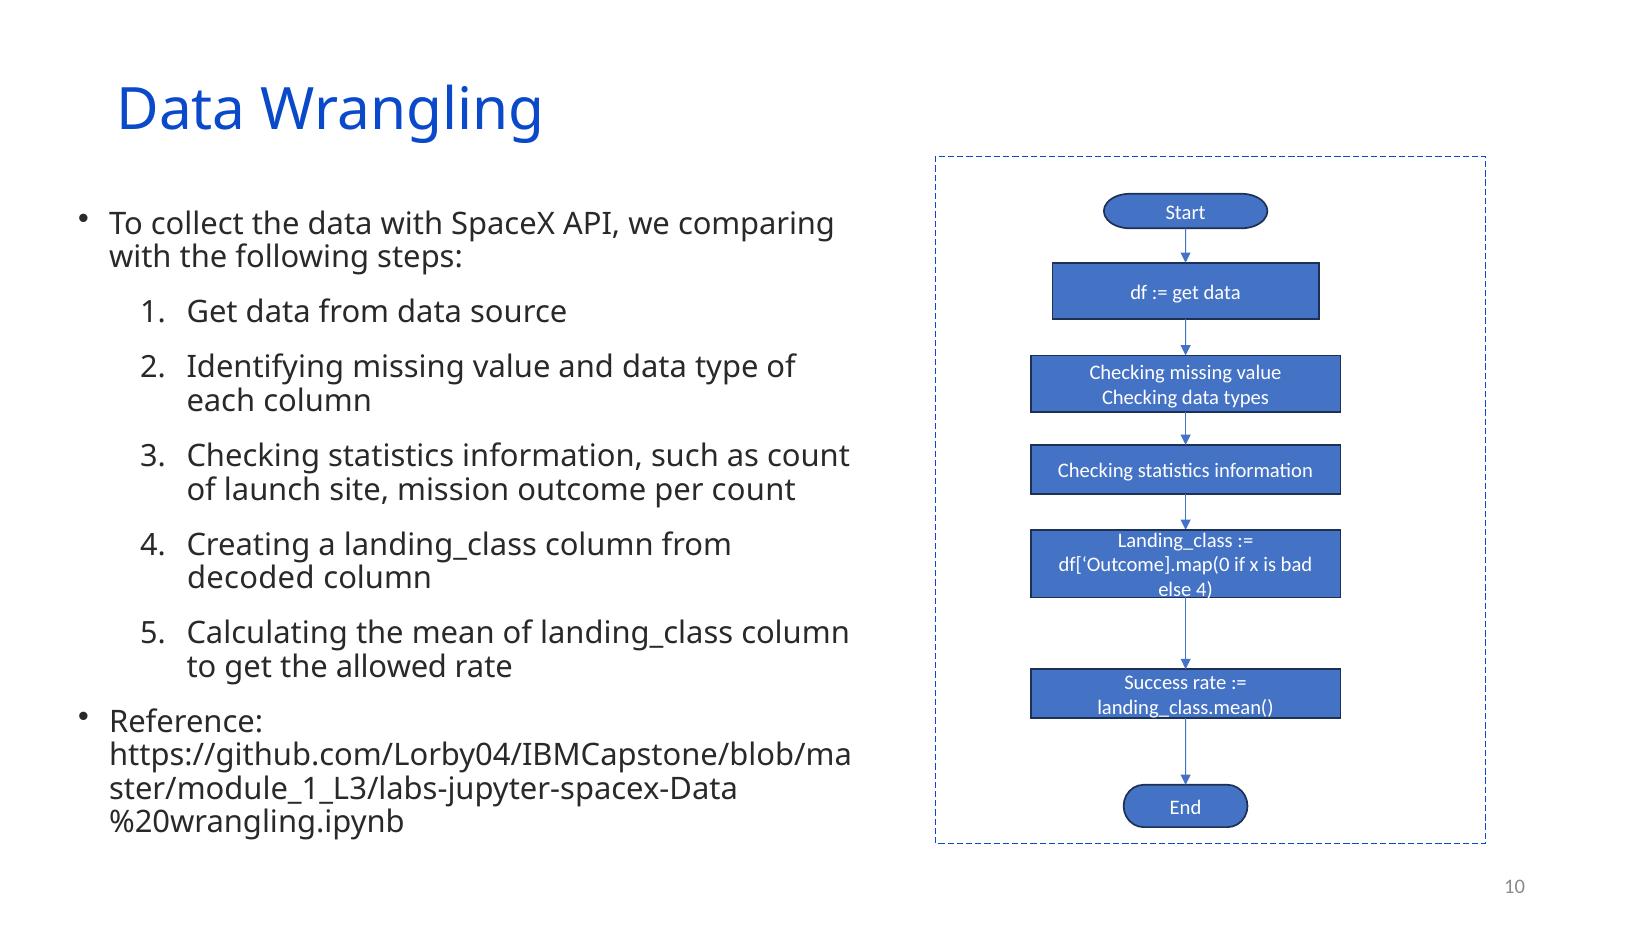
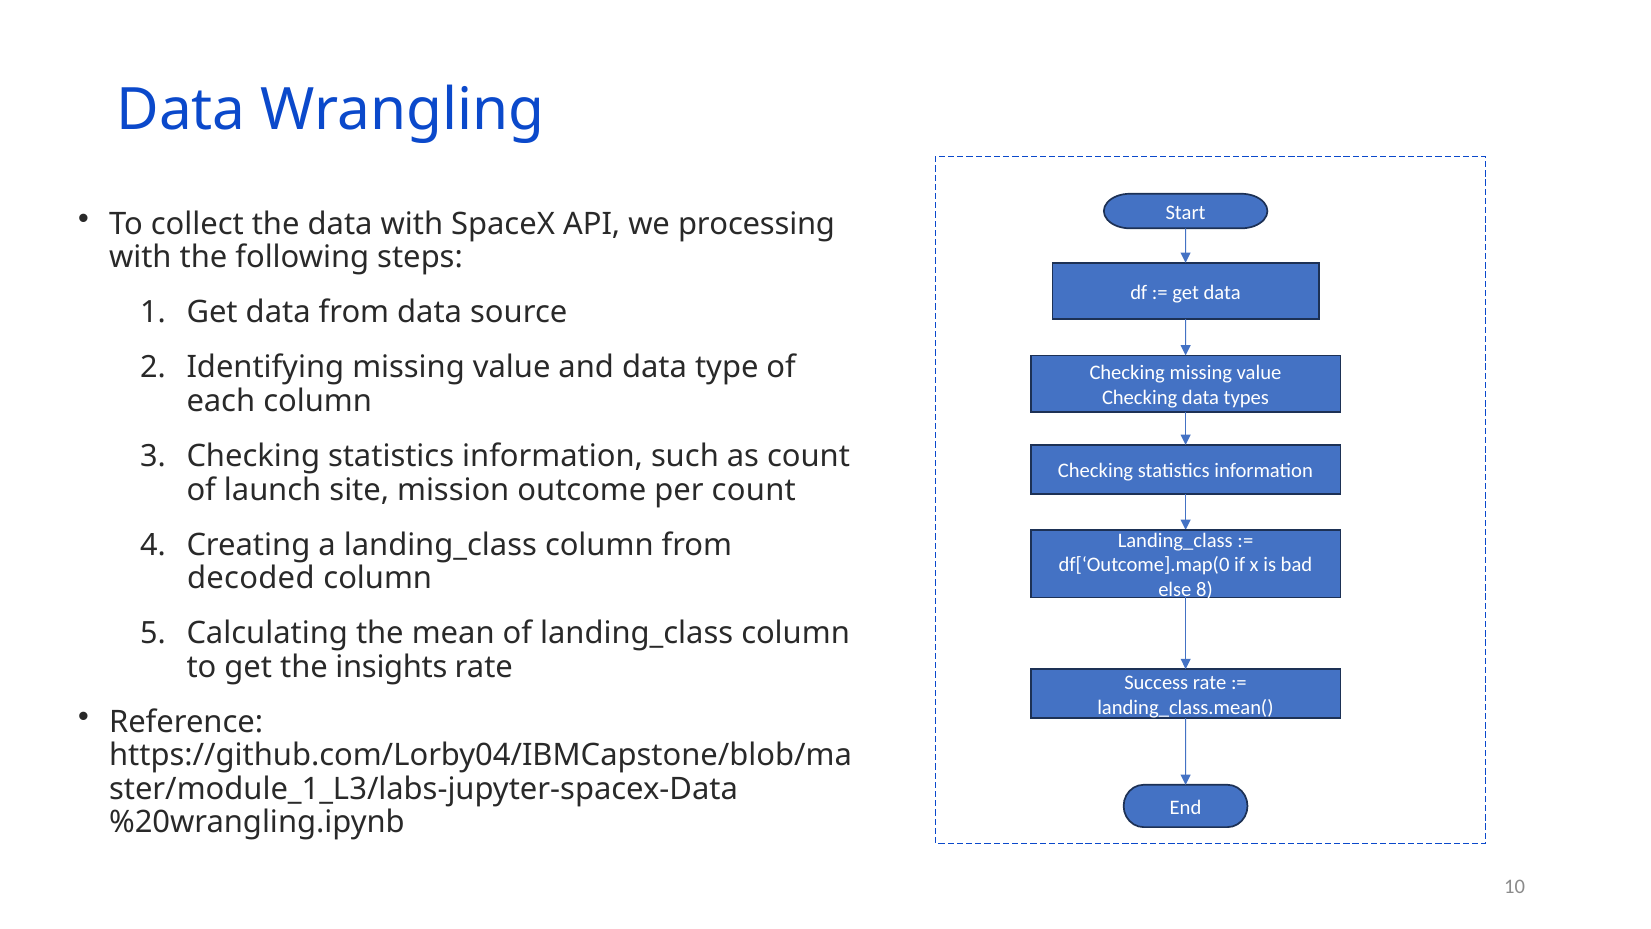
comparing: comparing -> processing (757, 224)
else 4: 4 -> 8 (1204, 590)
allowed: allowed -> insights (391, 667)
